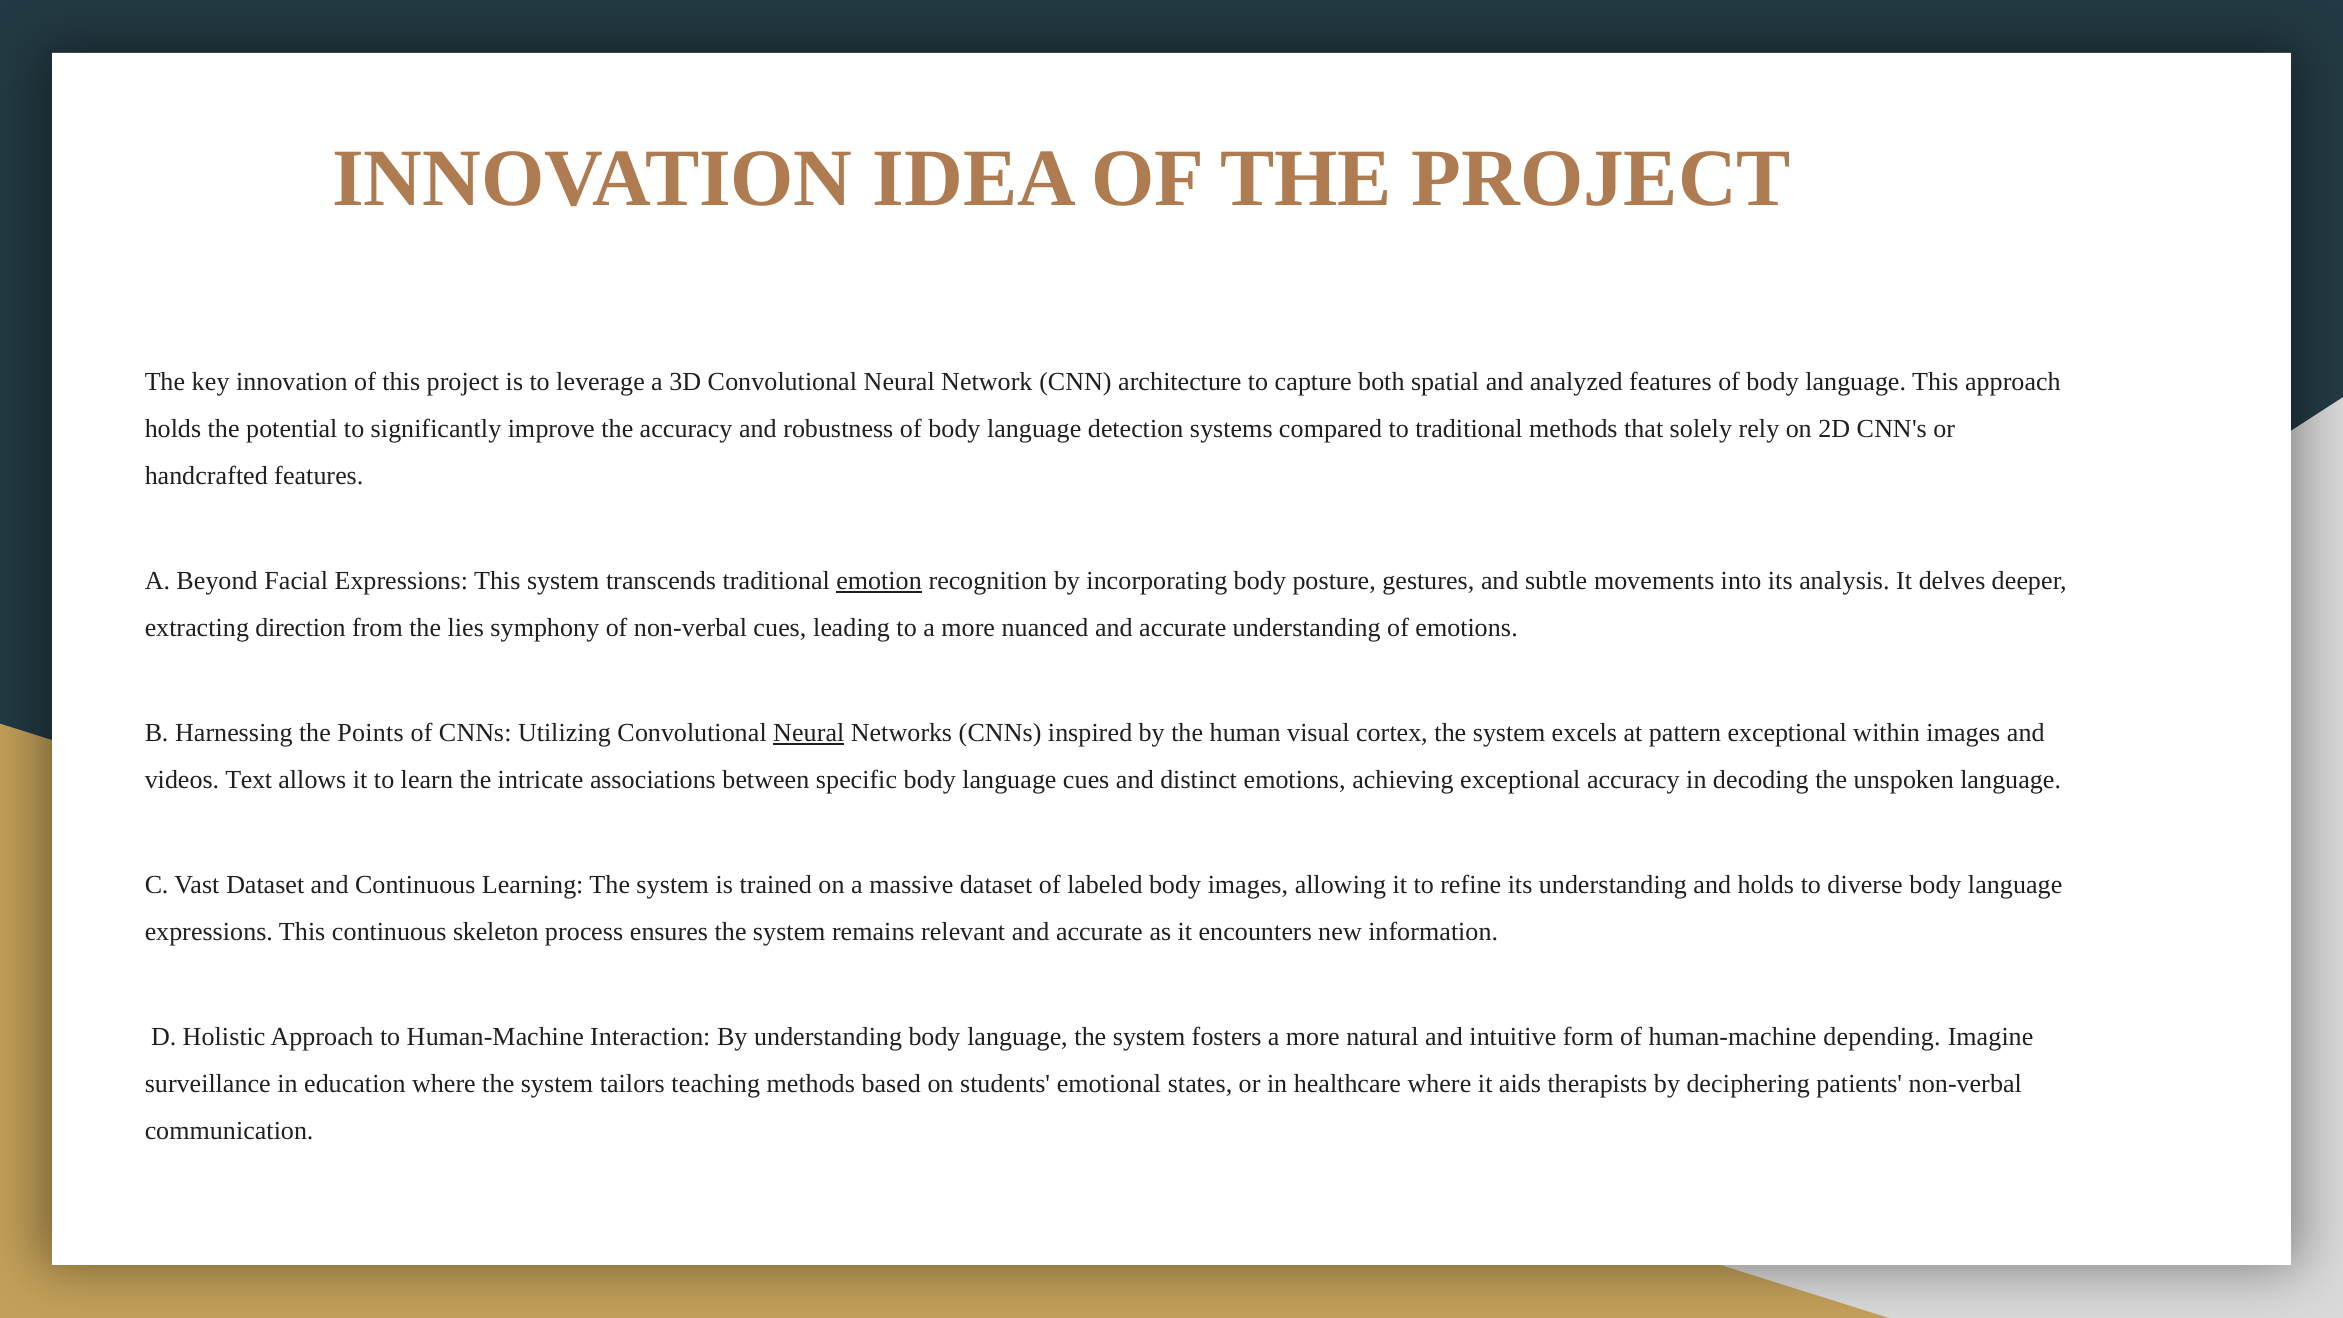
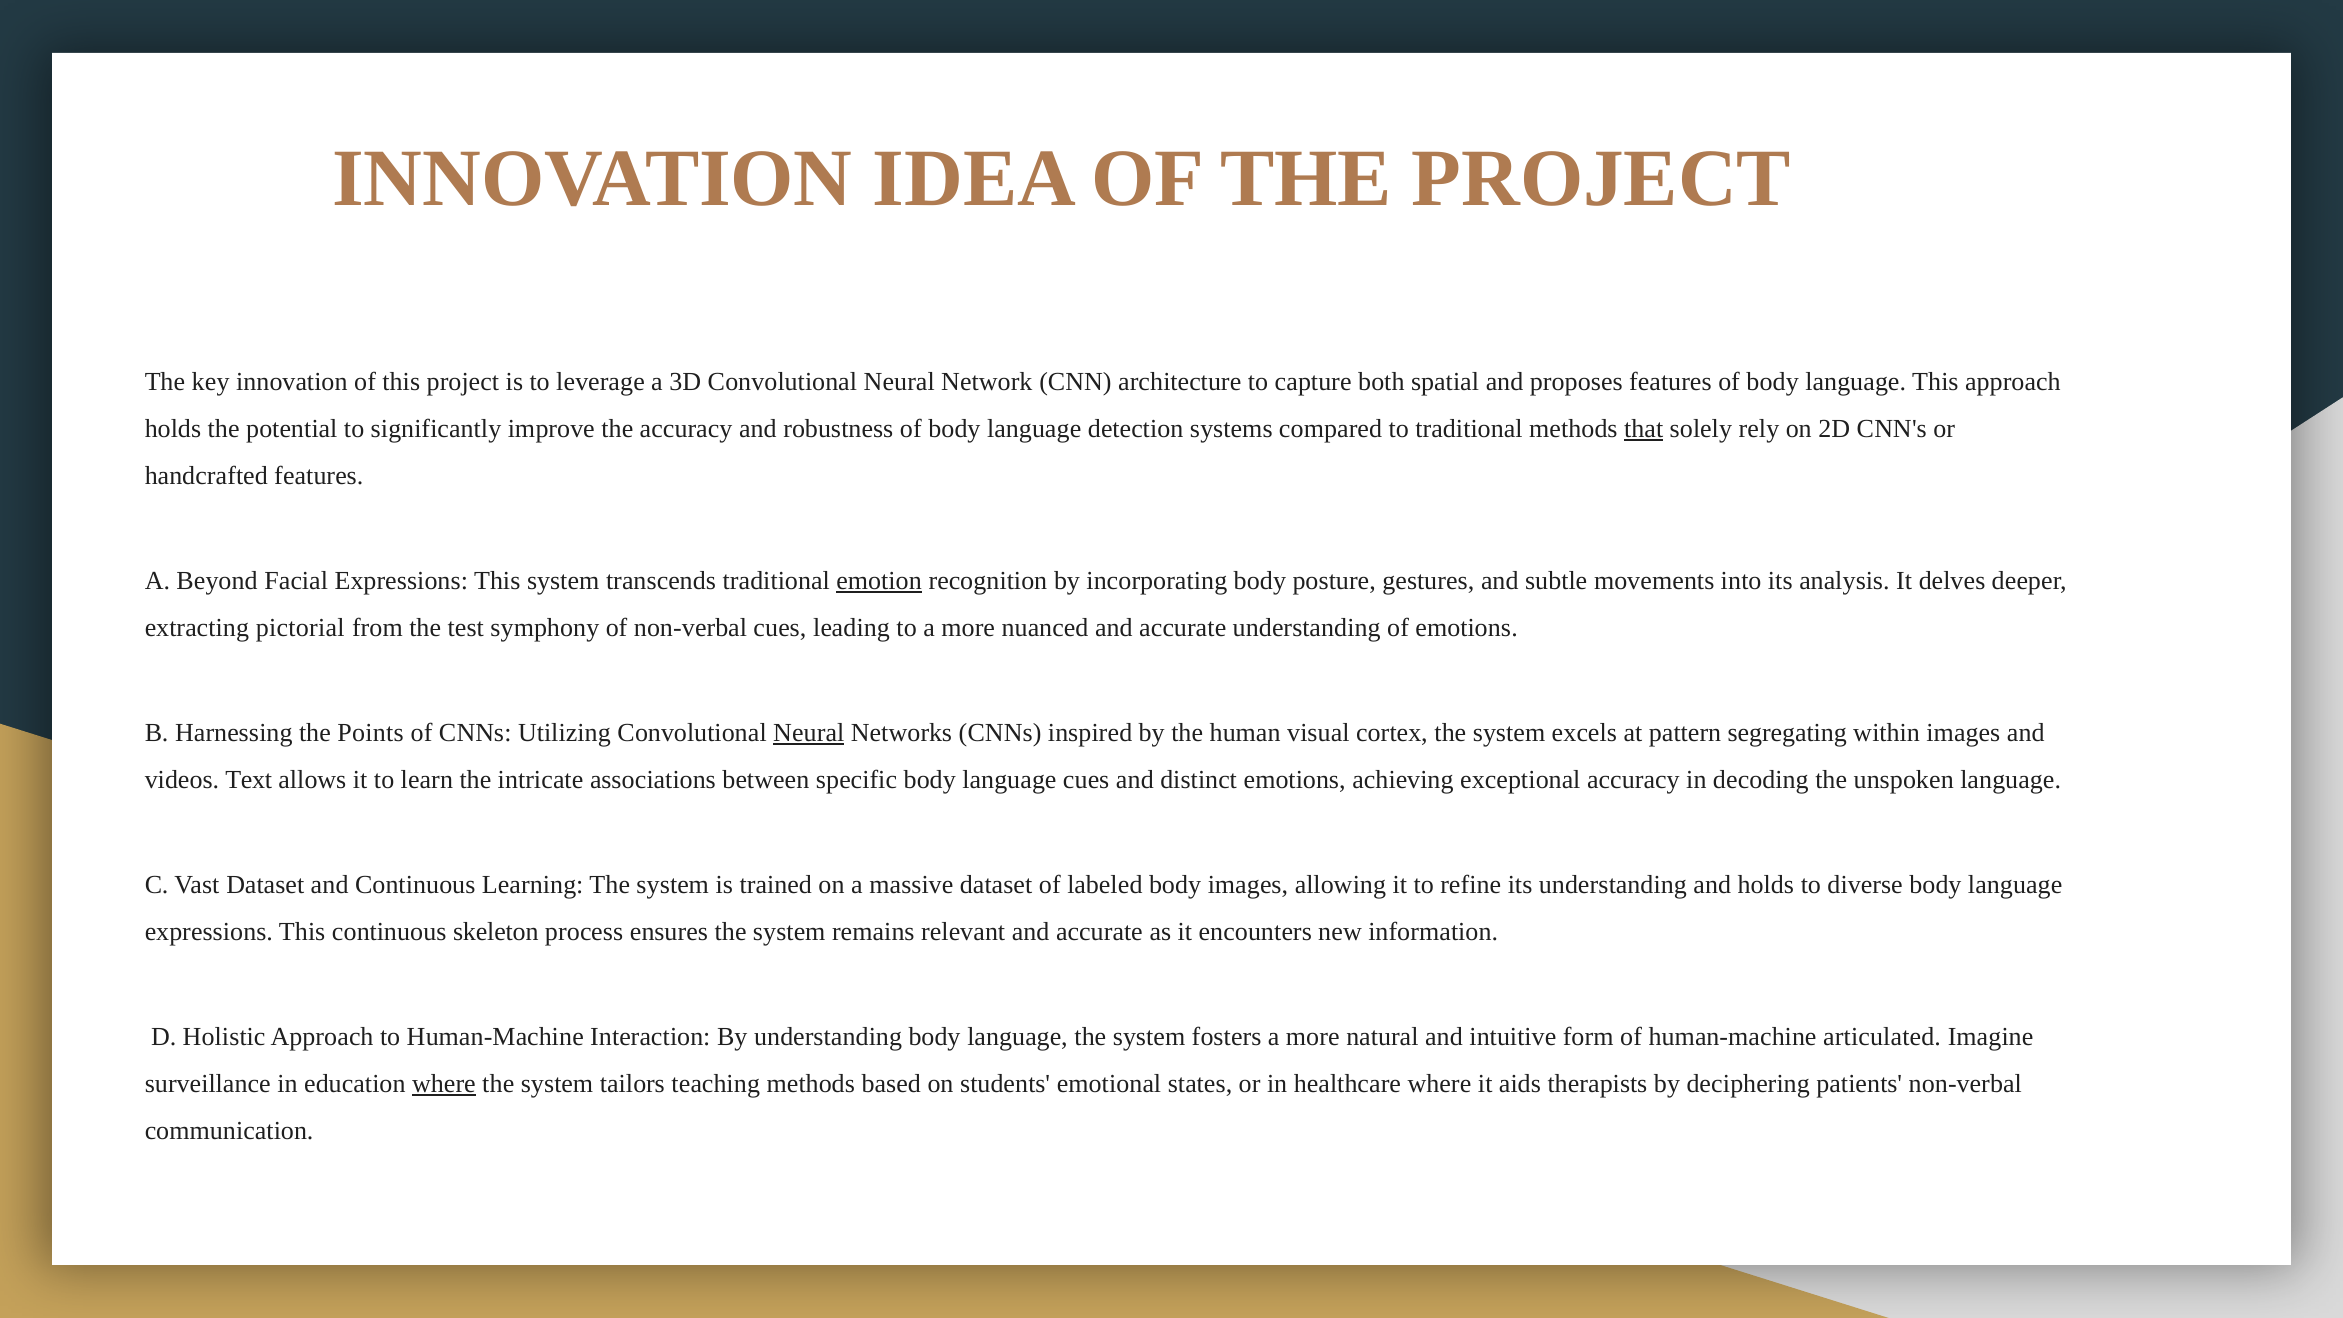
analyzed: analyzed -> proposes (1576, 382)
that underline: none -> present (1644, 429)
direction: direction -> pictorial (300, 628)
lies: lies -> test (466, 628)
pattern exceptional: exceptional -> segregating (1787, 733)
depending: depending -> articulated (1882, 1037)
where underline: none -> present (444, 1084)
